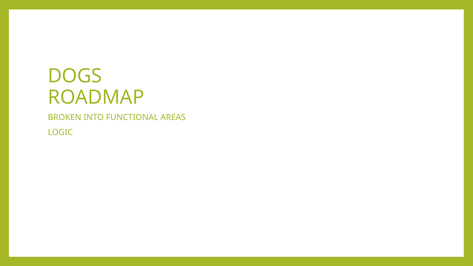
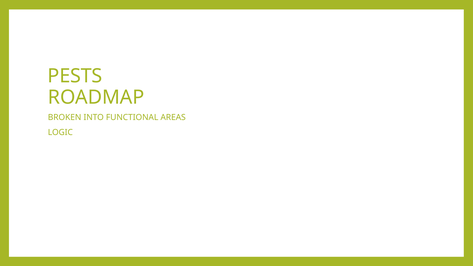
DOGS: DOGS -> PESTS (75, 76)
